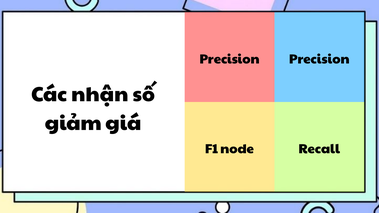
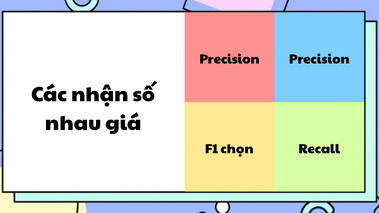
giảm: giảm -> nhau (73, 123)
node: node -> chọn (237, 149)
